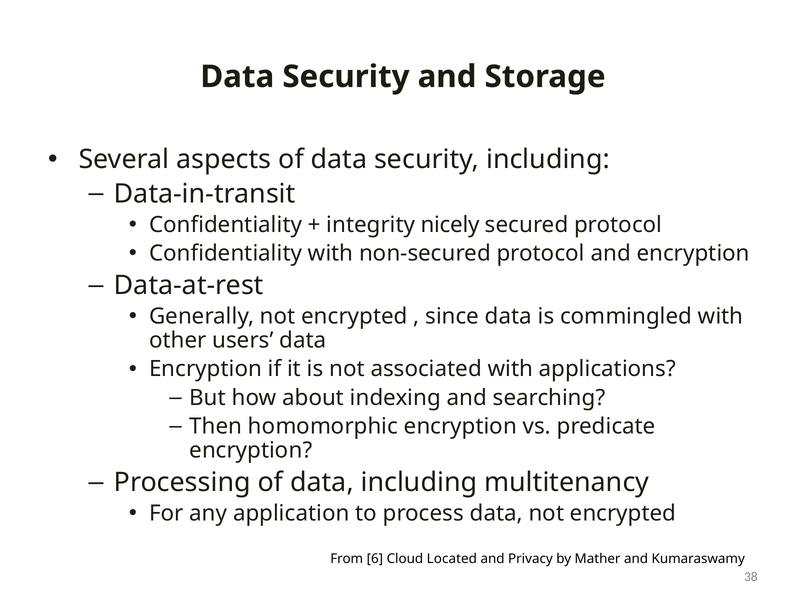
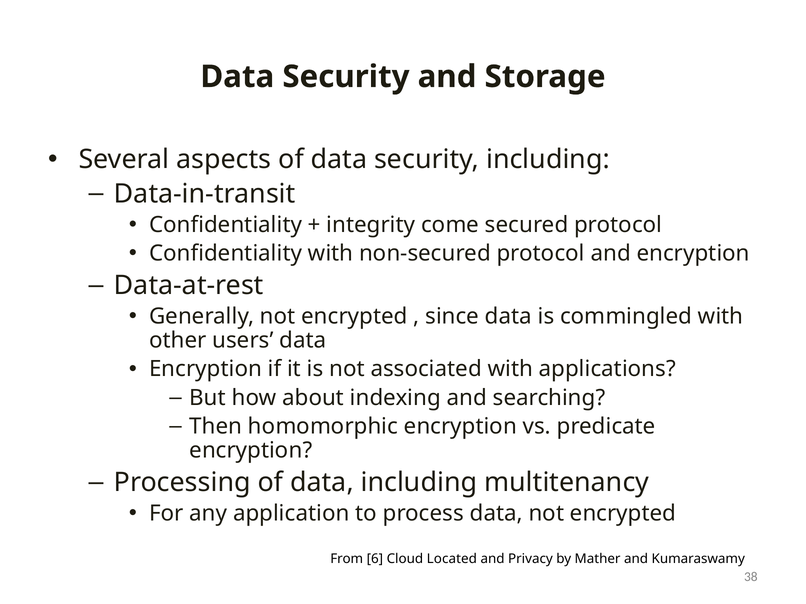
nicely: nicely -> come (450, 225)
